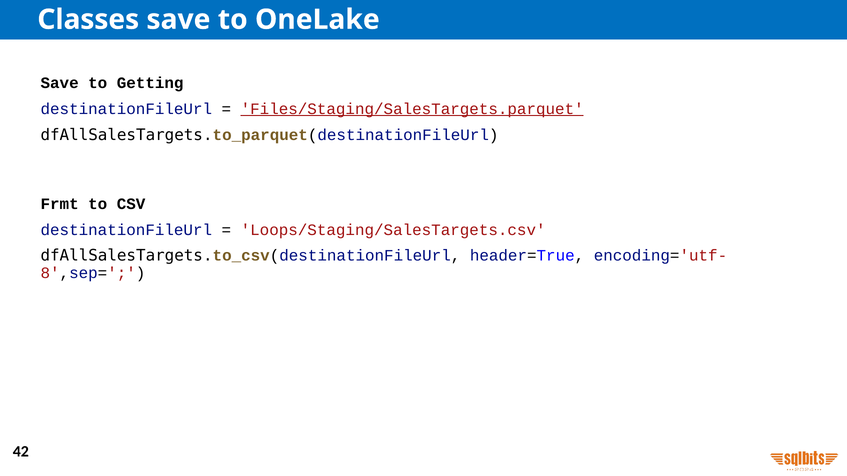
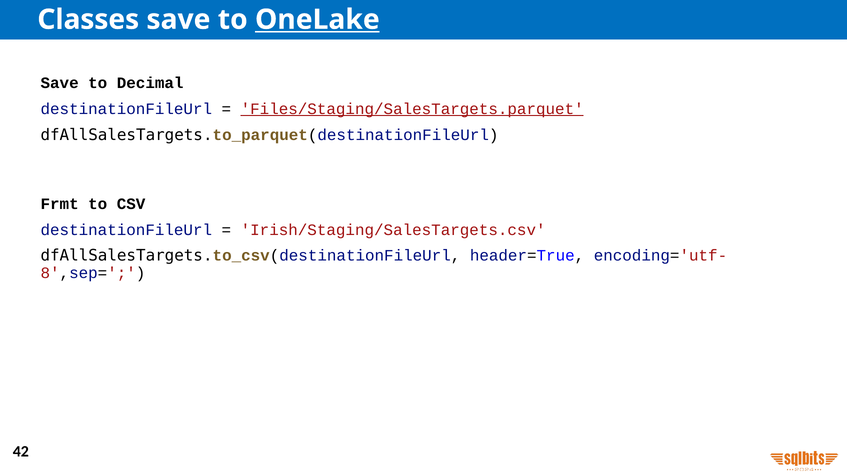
OneLake underline: none -> present (317, 20)
Getting: Getting -> Decimal (150, 83)
Loops/Staging/SalesTargets.csv: Loops/Staging/SalesTargets.csv -> Irish/Staging/SalesTargets.csv (393, 230)
